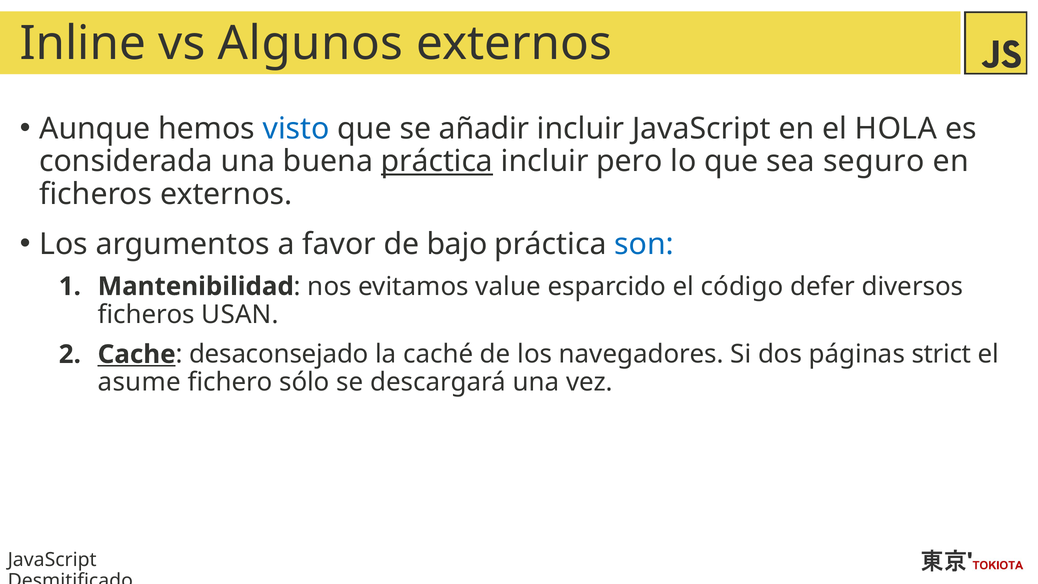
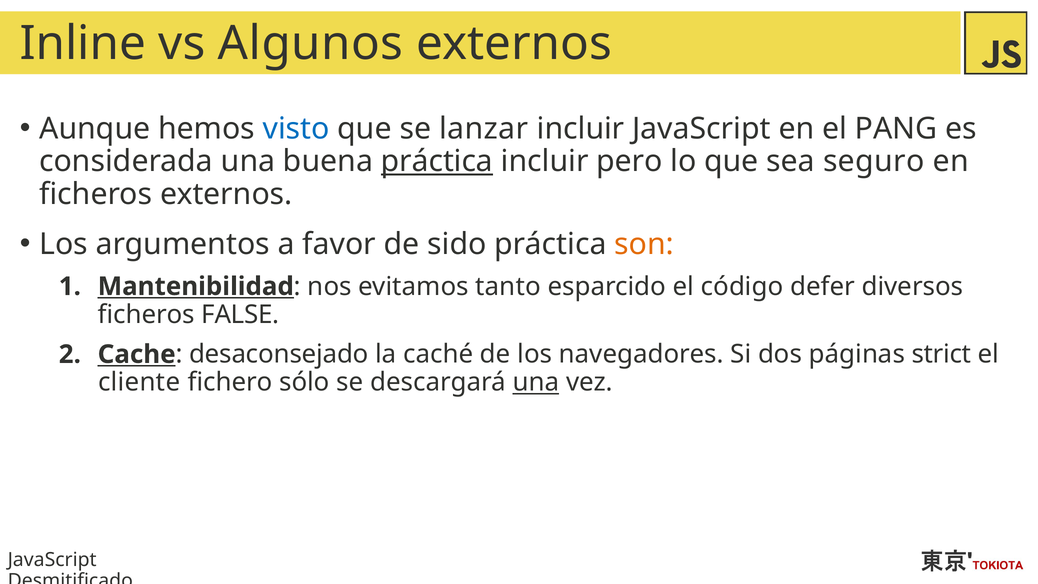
añadir: añadir -> lanzar (484, 129)
HOLA: HOLA -> PANG (896, 129)
bajo: bajo -> sido (457, 244)
son colour: blue -> orange (644, 244)
Mantenibilidad underline: none -> present (196, 286)
value: value -> tanto (508, 286)
USAN: USAN -> FALSE (240, 314)
asume: asume -> cliente (139, 382)
una underline: none -> present (536, 382)
